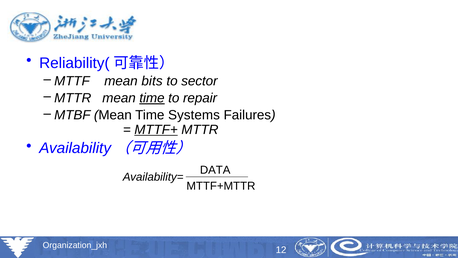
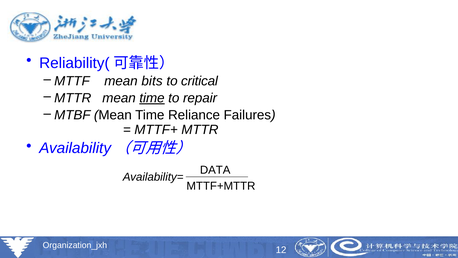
sector: sector -> critical (199, 81)
Systems: Systems -> Reliance (194, 115)
MTTF+ underline: present -> none (156, 129)
